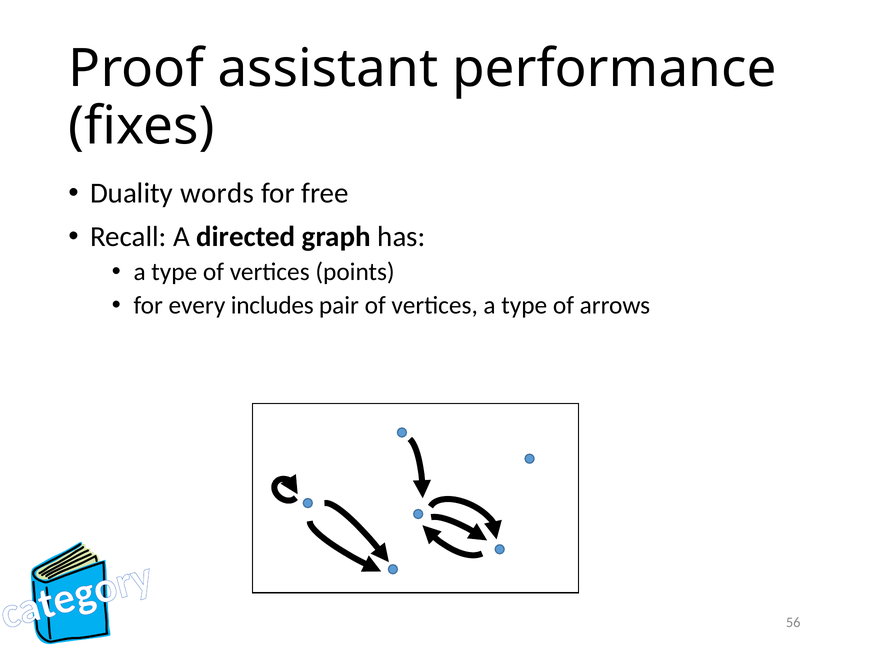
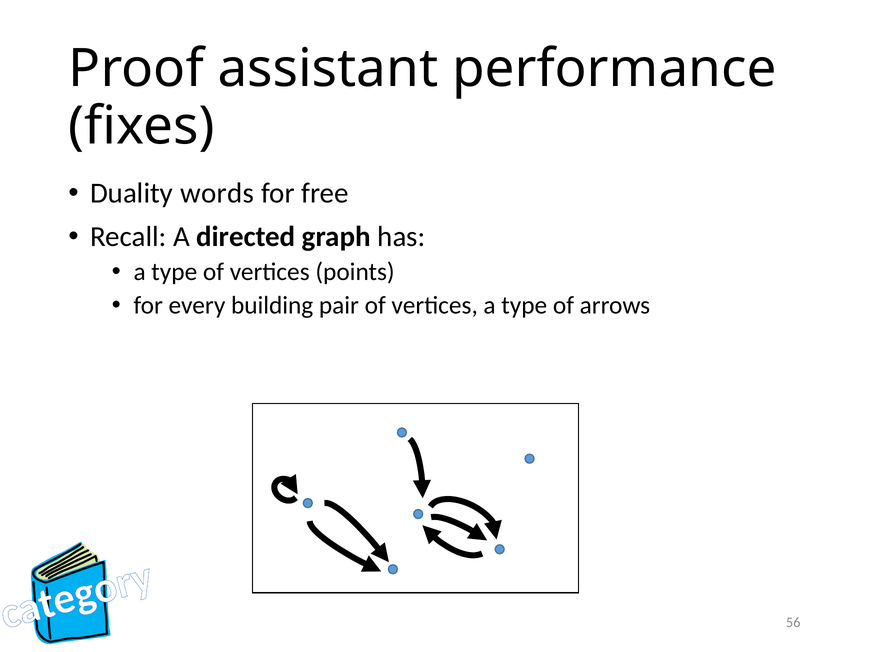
includes: includes -> building (272, 305)
